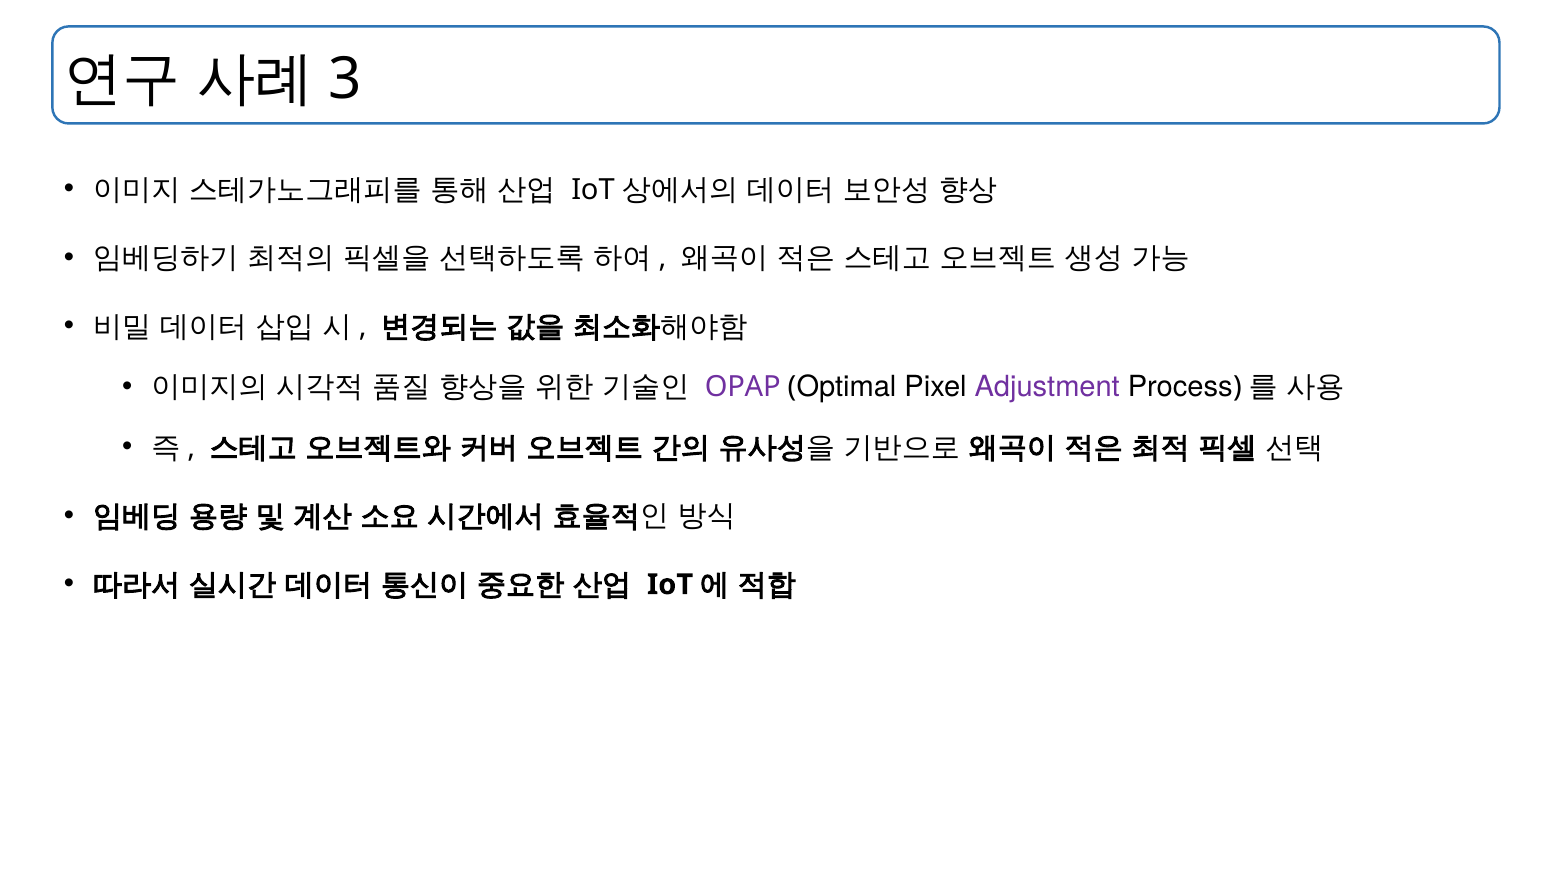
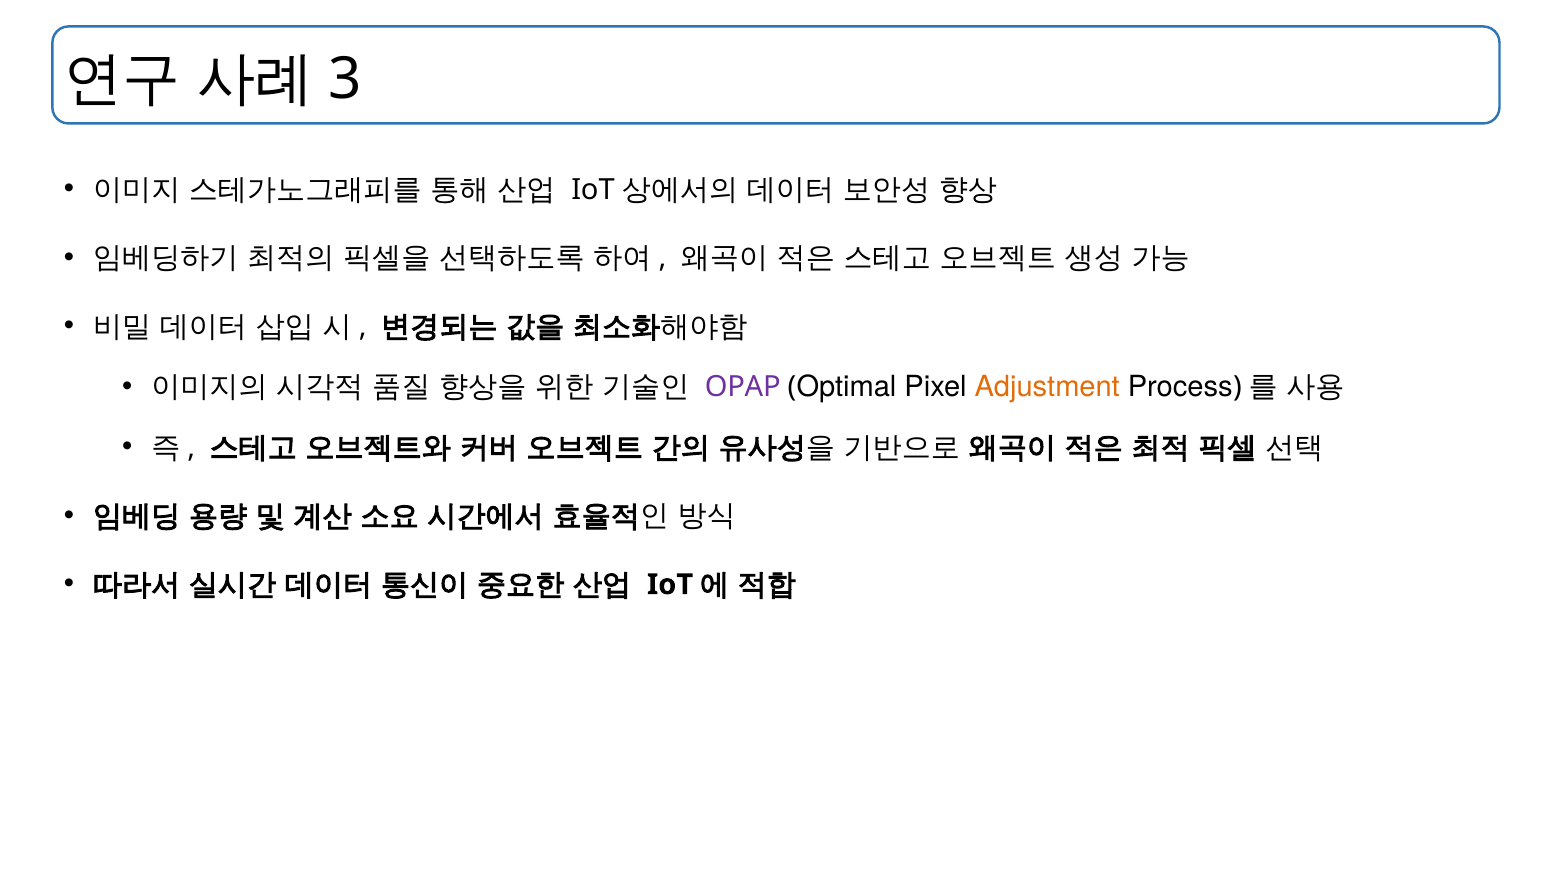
Adjustment colour: purple -> orange (1047, 387)
